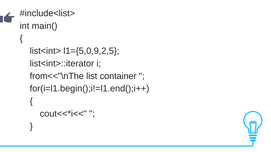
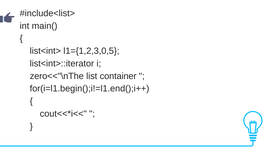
l1={5,0,9,2,5: l1={5,0,9,2,5 -> l1={1,2,3,0,5 (91, 51)
from<<"\nThe: from<<"\nThe -> zero<<"\nThe (57, 76)
